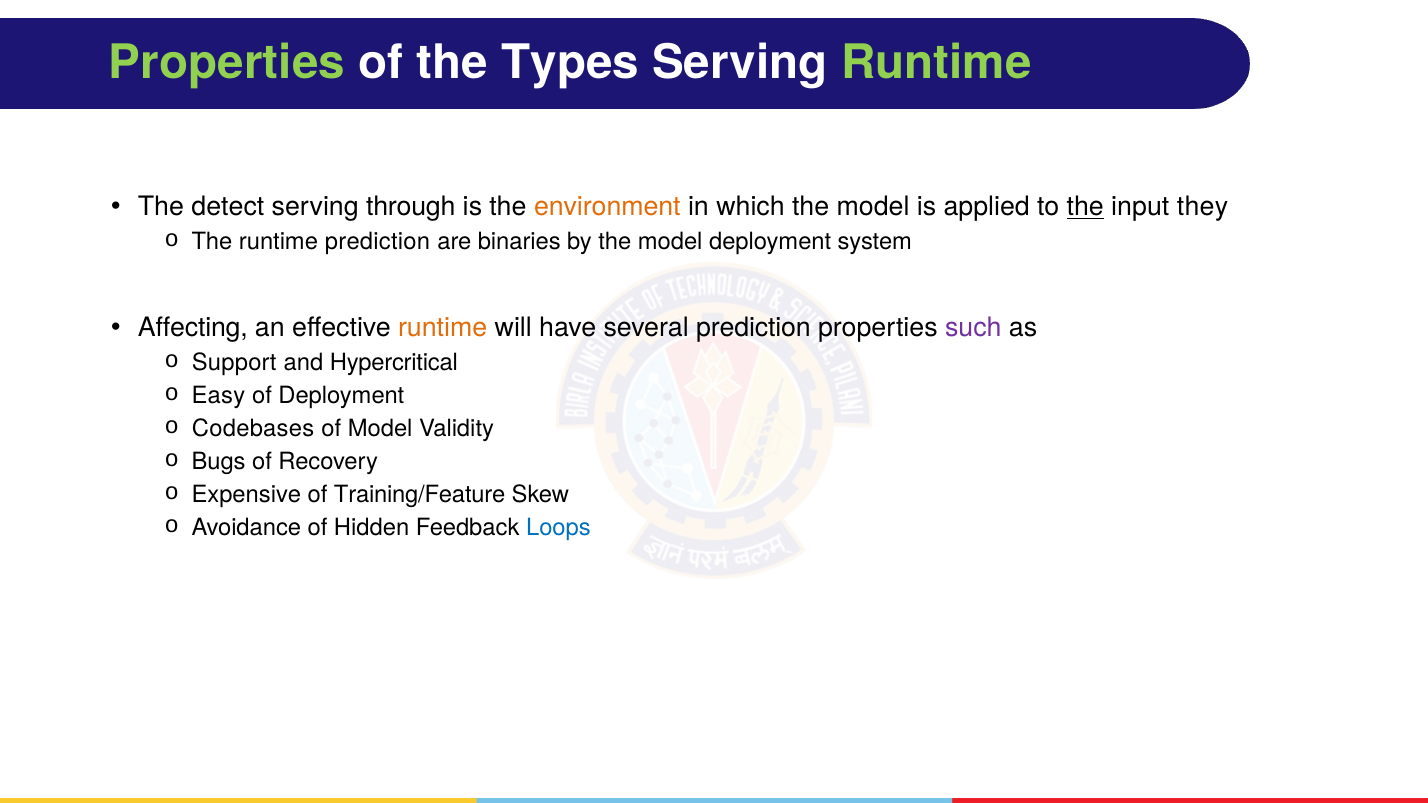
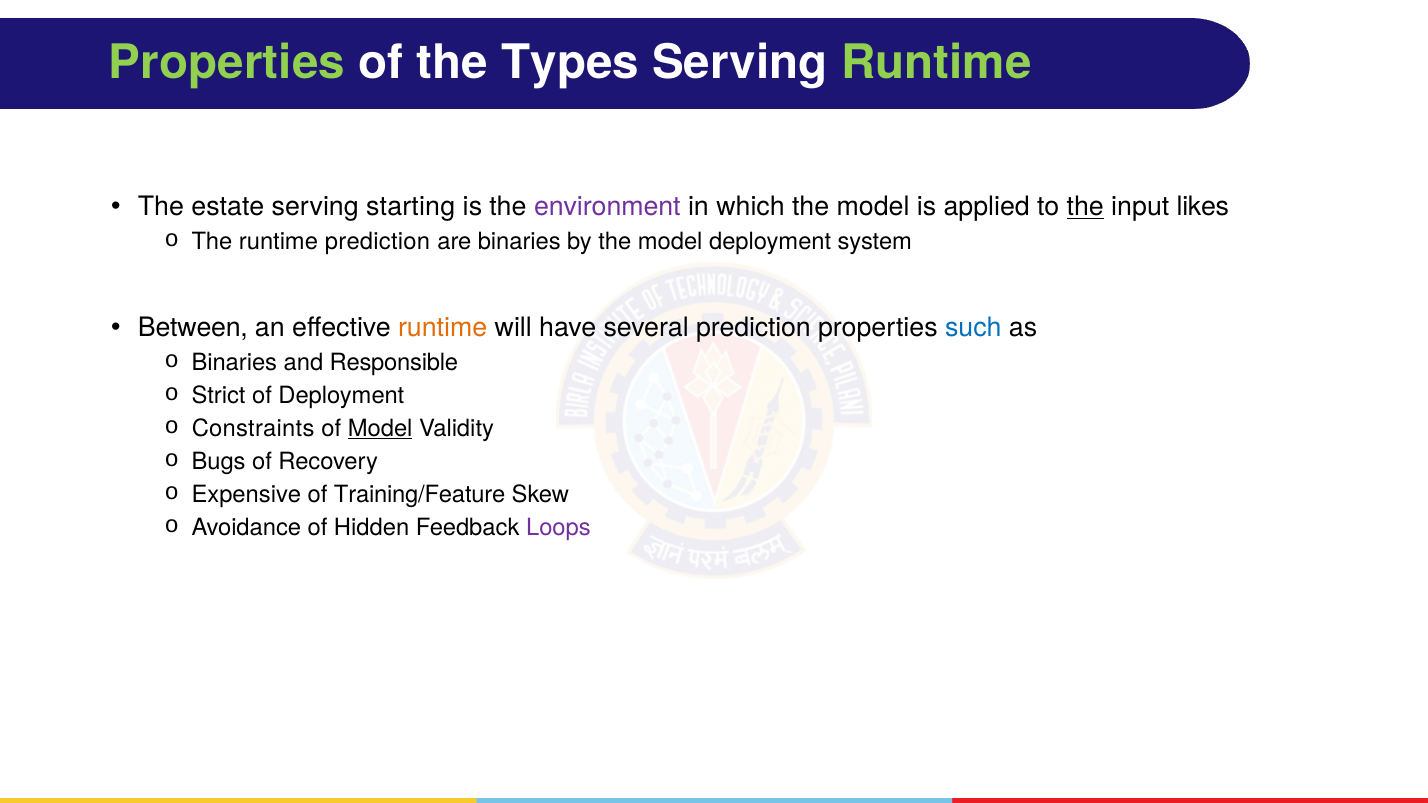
detect: detect -> estate (228, 207)
through: through -> starting (411, 207)
environment colour: orange -> purple (607, 207)
they: they -> likes (1203, 207)
Affecting: Affecting -> Between (193, 328)
such colour: purple -> blue (973, 328)
Support: Support -> Binaries (234, 362)
Hypercritical: Hypercritical -> Responsible (394, 362)
Easy: Easy -> Strict (219, 396)
Codebases: Codebases -> Constraints (253, 429)
Model underline: none -> present (380, 429)
Loops colour: blue -> purple (558, 528)
